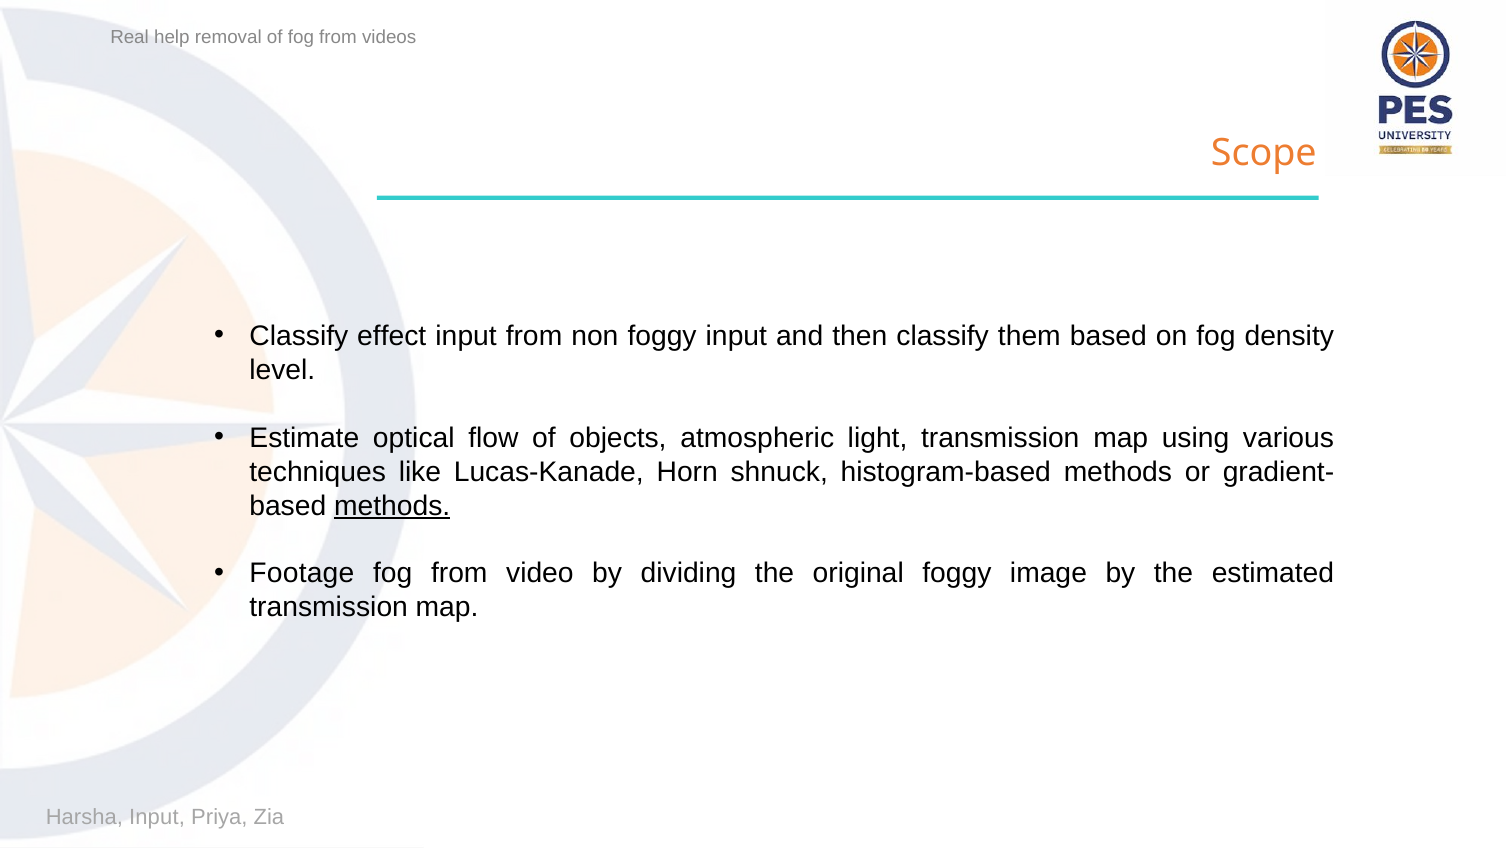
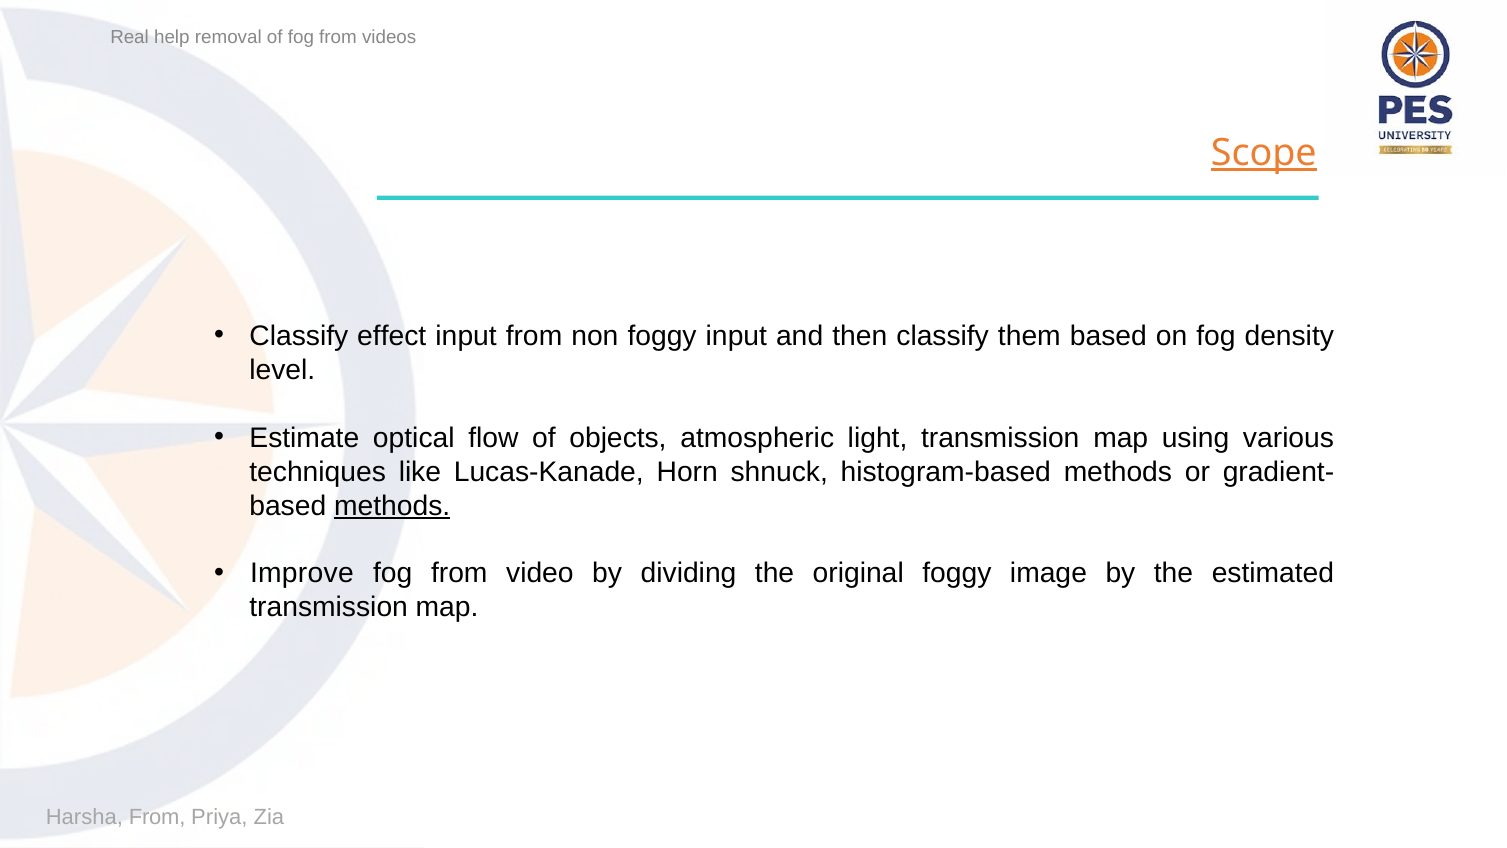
Scope underline: none -> present (1264, 153)
Footage: Footage -> Improve (302, 573)
Harsha Input: Input -> From (157, 817)
